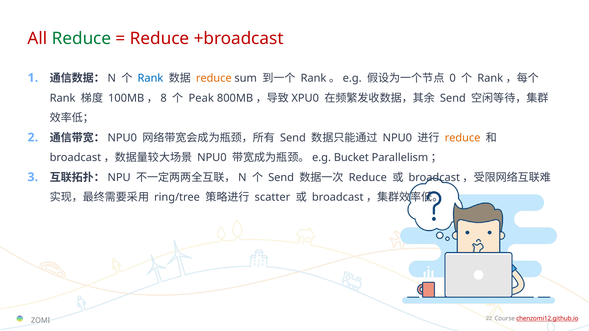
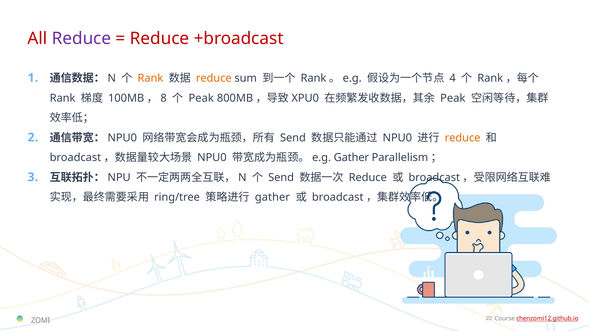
Reduce colour: green -> purple (82, 38)
Rank colour: blue -> orange (150, 78)
0: 0 -> 4 (453, 78)
Send: Send -> Peak (453, 98)
Bucket: Bucket -> Gather (351, 158)
scatter: scatter -> gather (272, 197)
